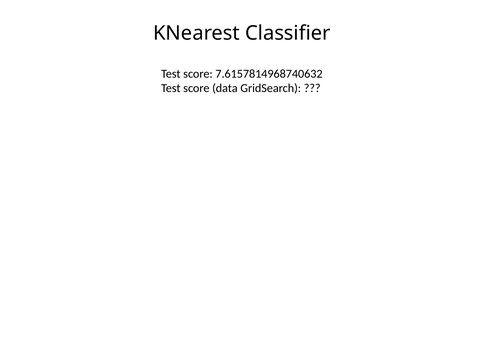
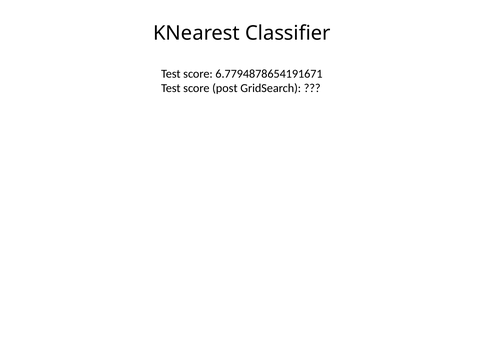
7.6157814968740632: 7.6157814968740632 -> 6.7794878654191671 (269, 74)
data: data -> post (225, 88)
